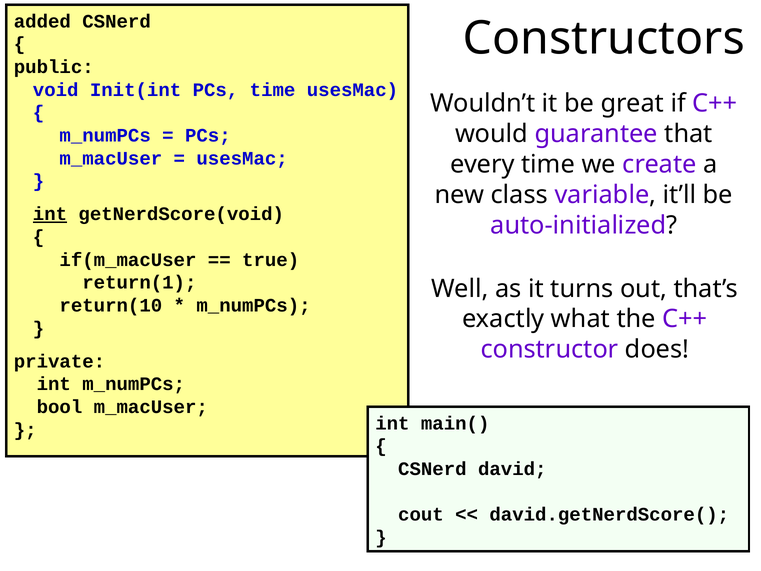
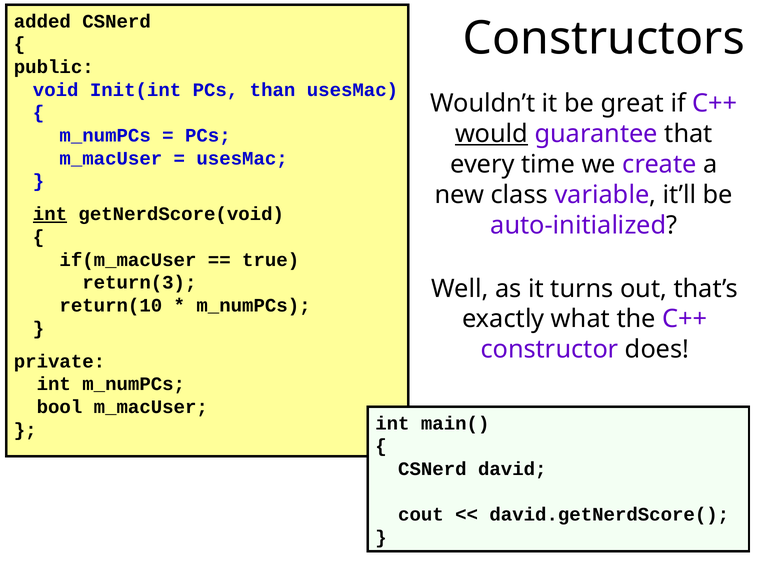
PCs time: time -> than (273, 90)
would underline: none -> present (492, 134)
return(1: return(1 -> return(3 (139, 282)
